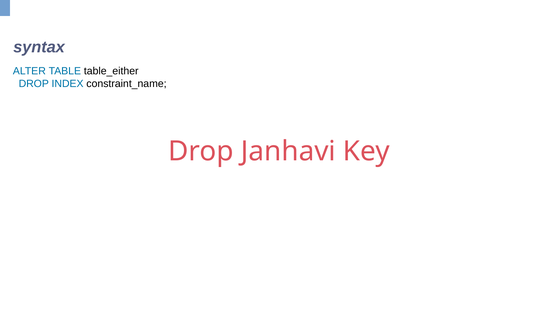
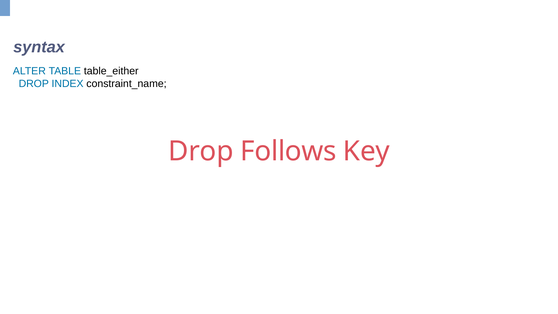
Janhavi: Janhavi -> Follows (288, 151)
